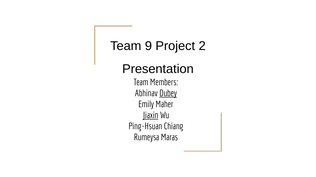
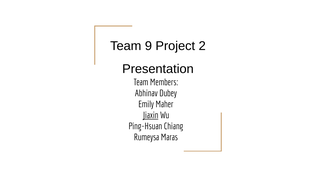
Dubey underline: present -> none (168, 94)
